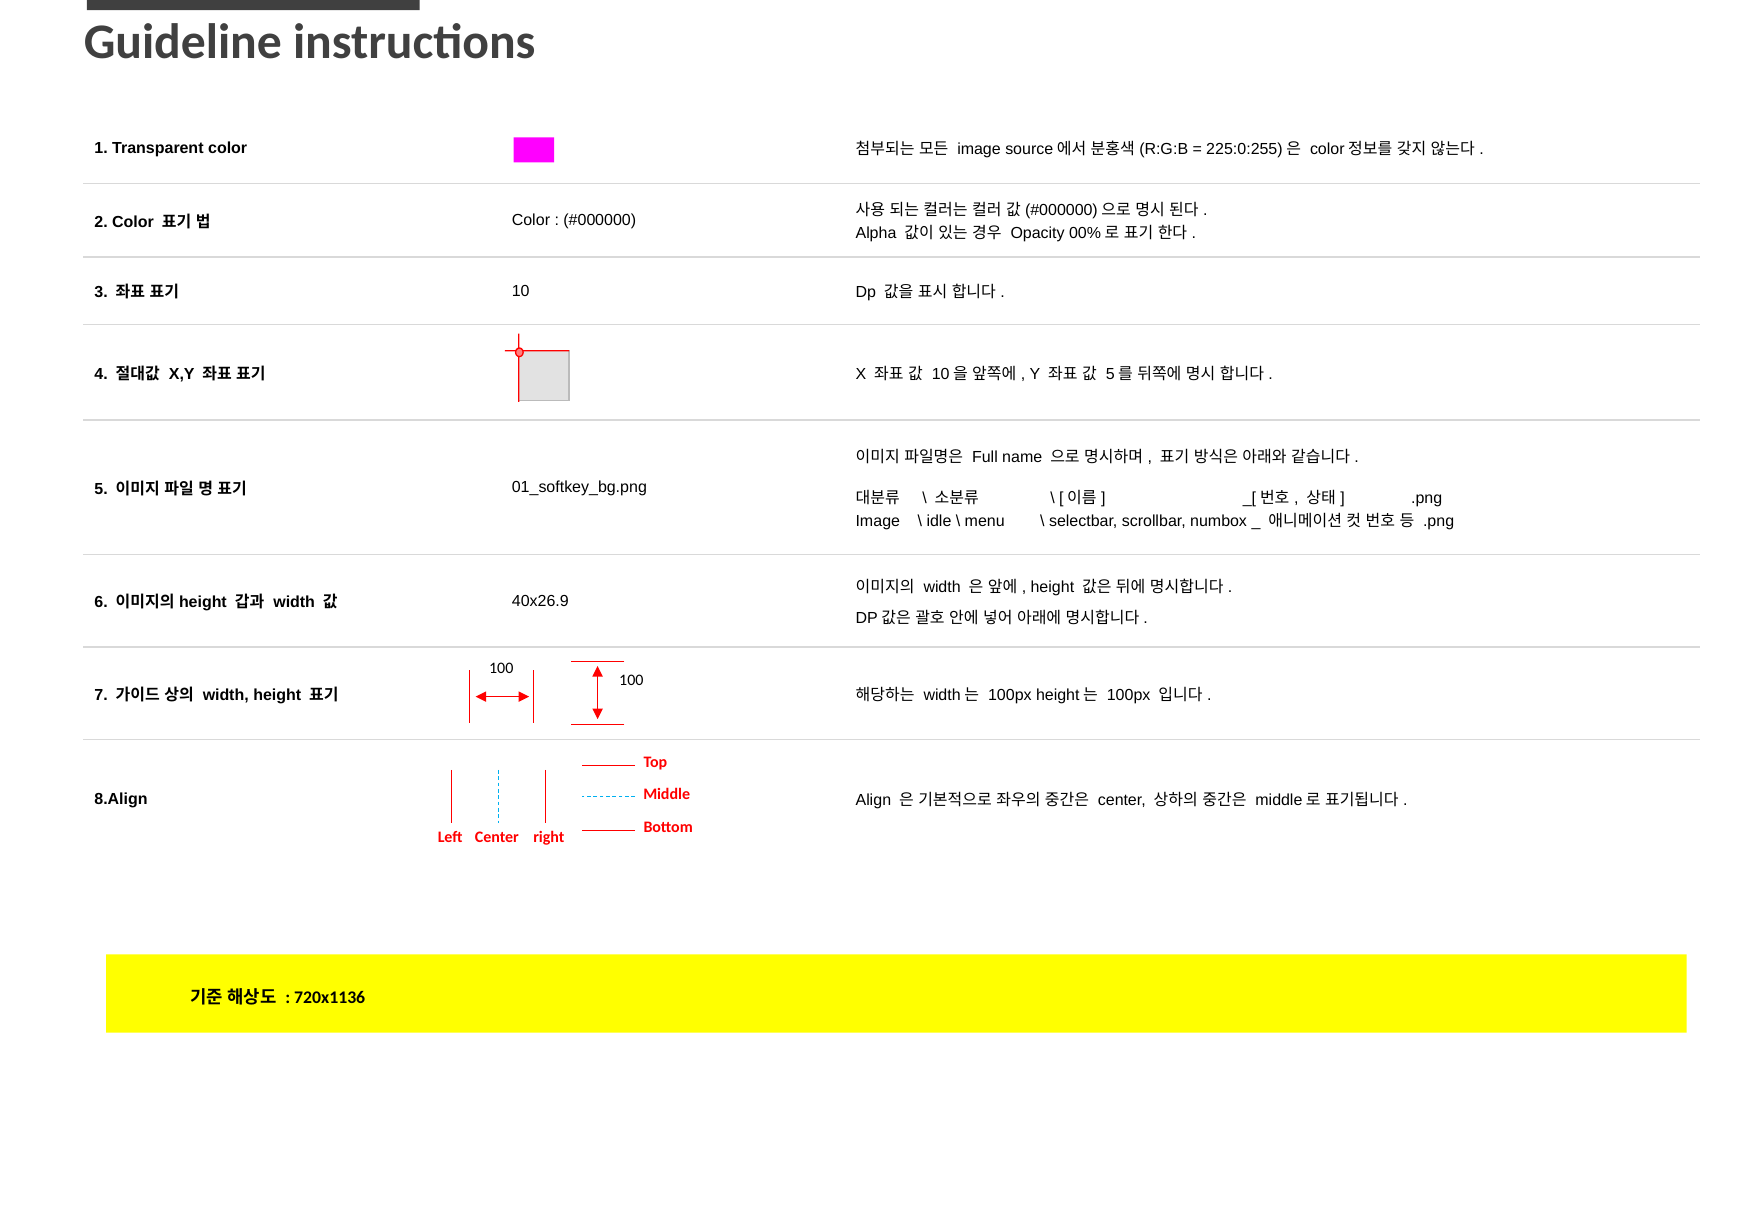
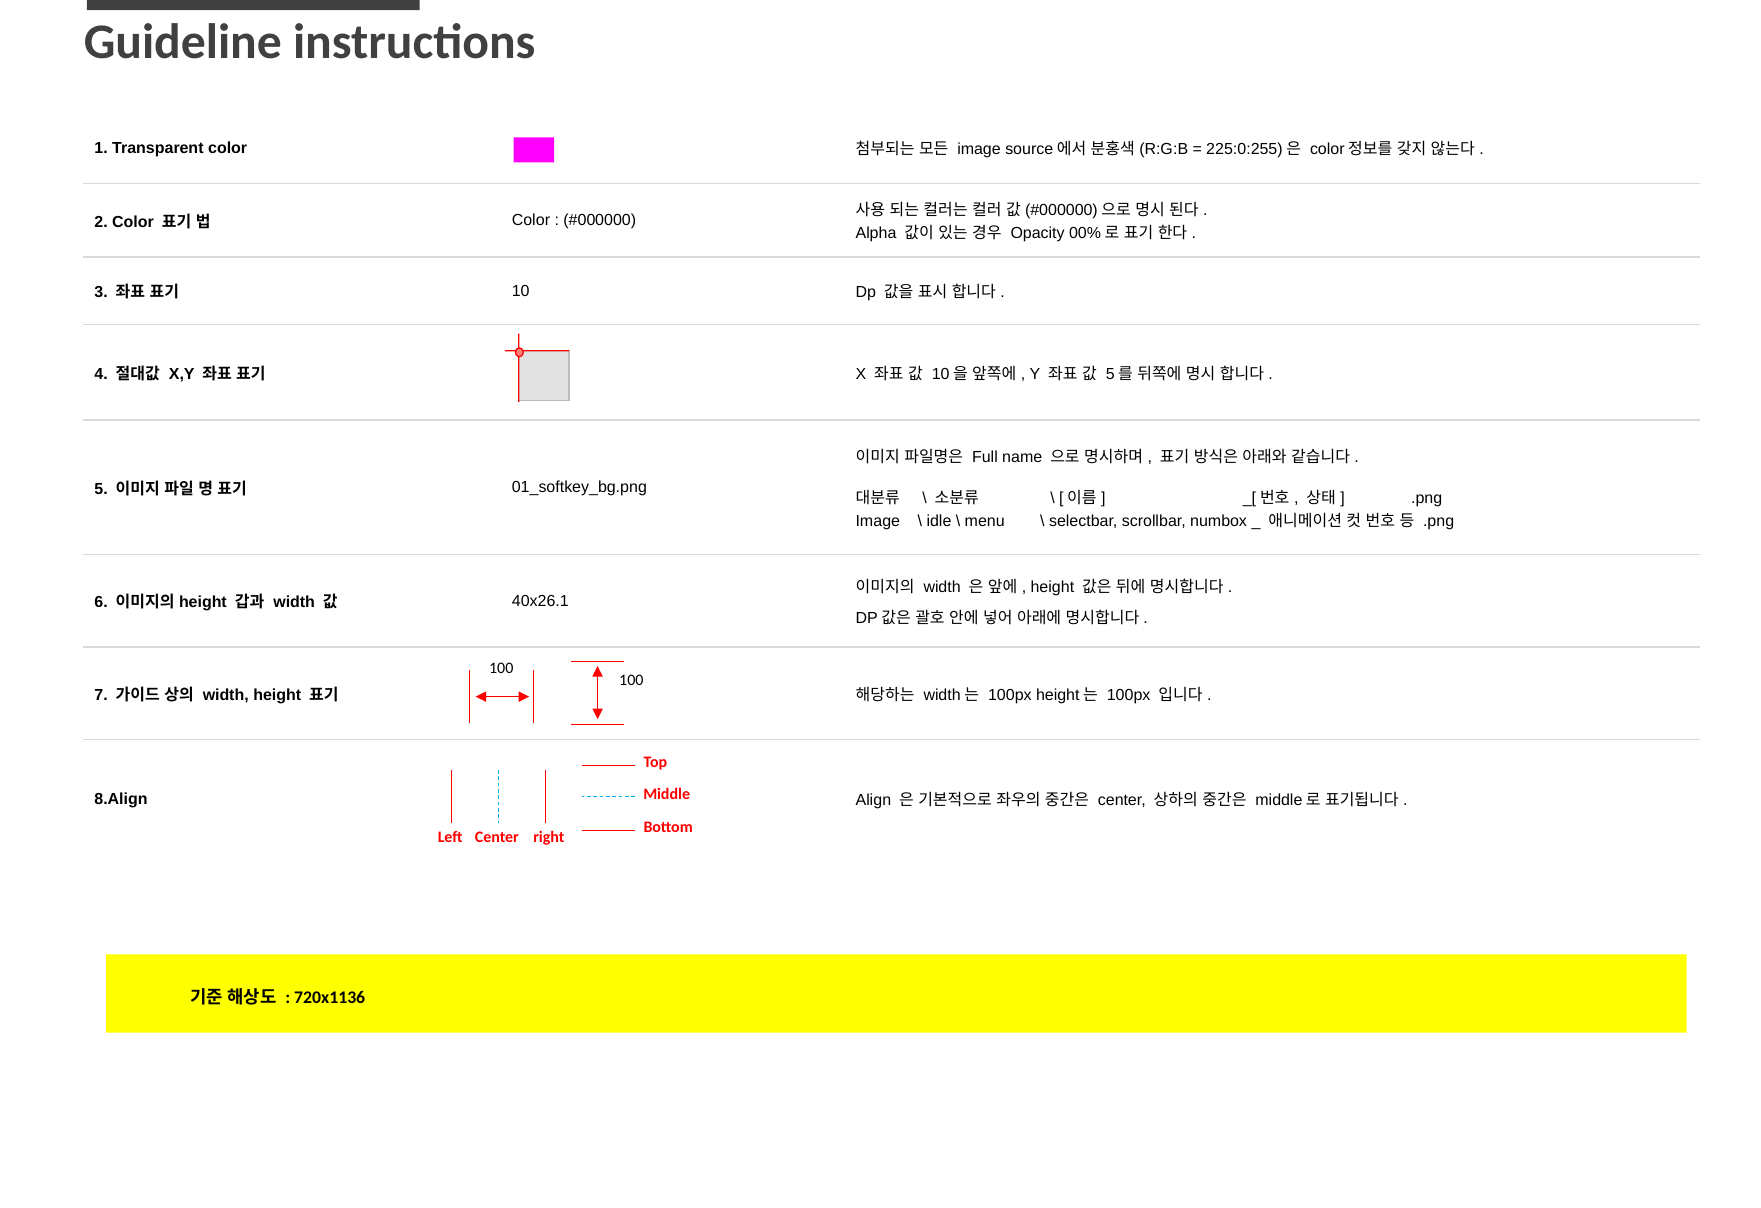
40x26.9: 40x26.9 -> 40x26.1 (540, 601)
